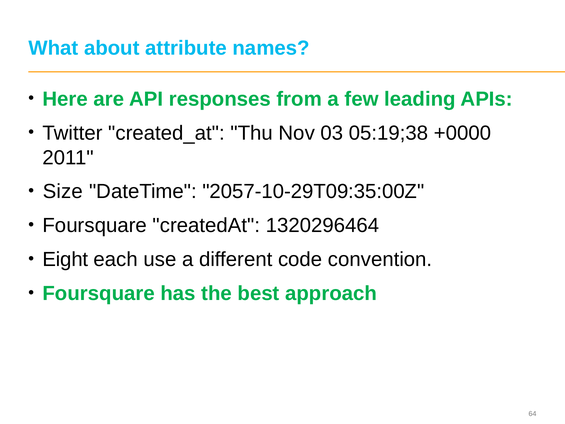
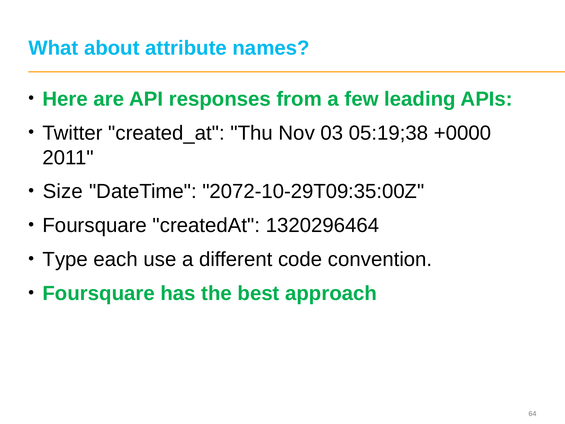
2057-10-29T09:35:00Z: 2057-10-29T09:35:00Z -> 2072-10-29T09:35:00Z (313, 191)
Eight: Eight -> Type (65, 259)
